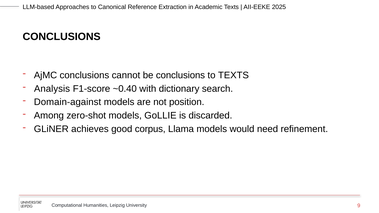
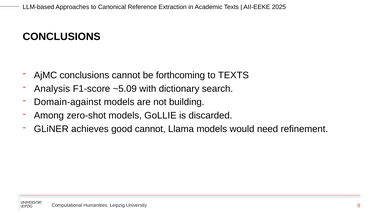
be conclusions: conclusions -> forthcoming (180, 75)
~0.40: ~0.40 -> ~5.09 (125, 89)
position: position -> building (187, 102)
good corpus: corpus -> cannot (150, 129)
